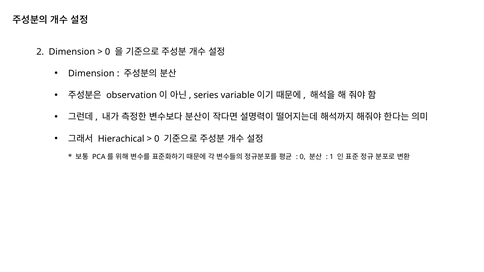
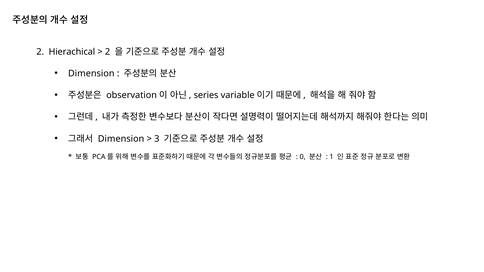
2 Dimension: Dimension -> Hierachical (72, 52)
0: 0 -> 2 (108, 52)
Hierachical: Hierachical -> Dimension (121, 139)
0: 0 -> 3 (157, 139)
